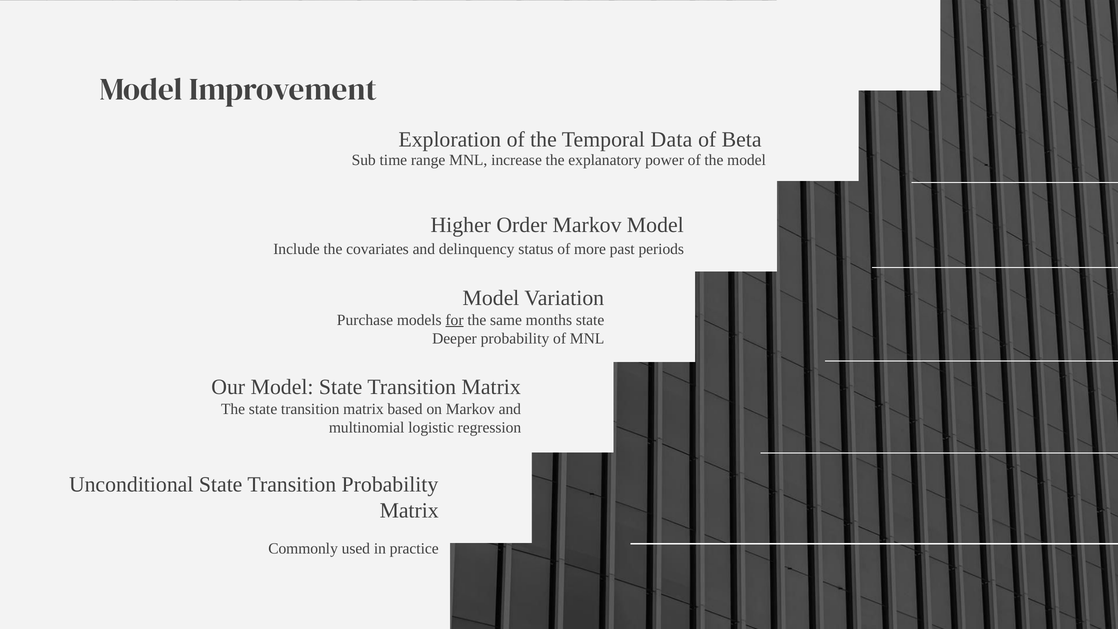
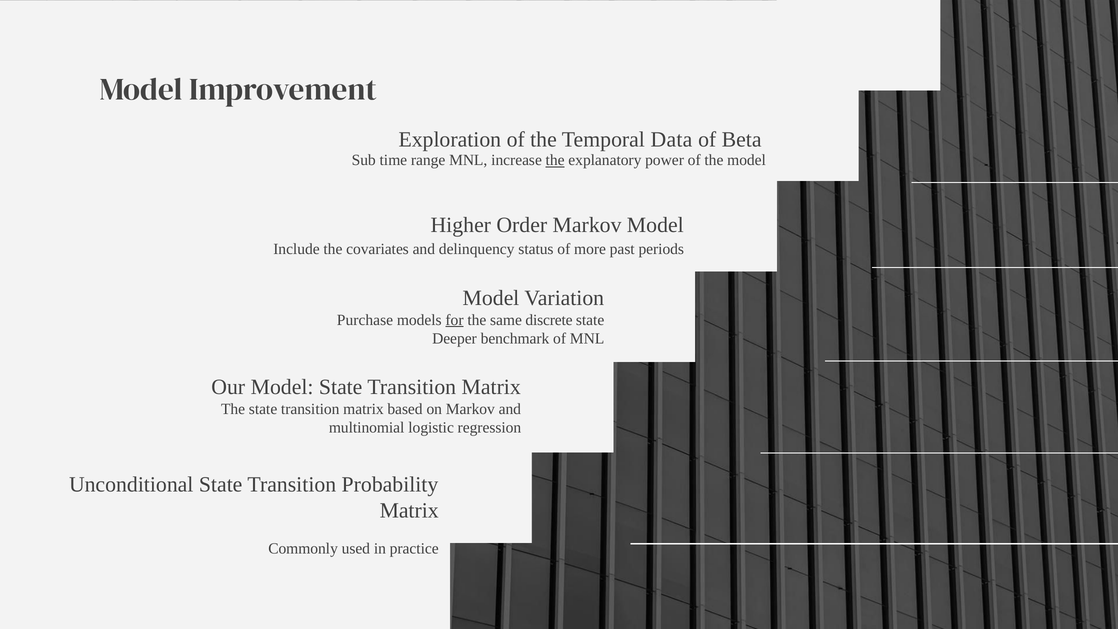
the underline: none -> present (555, 160)
months: months -> discrete (549, 320)
Deeper probability: probability -> benchmark (515, 339)
